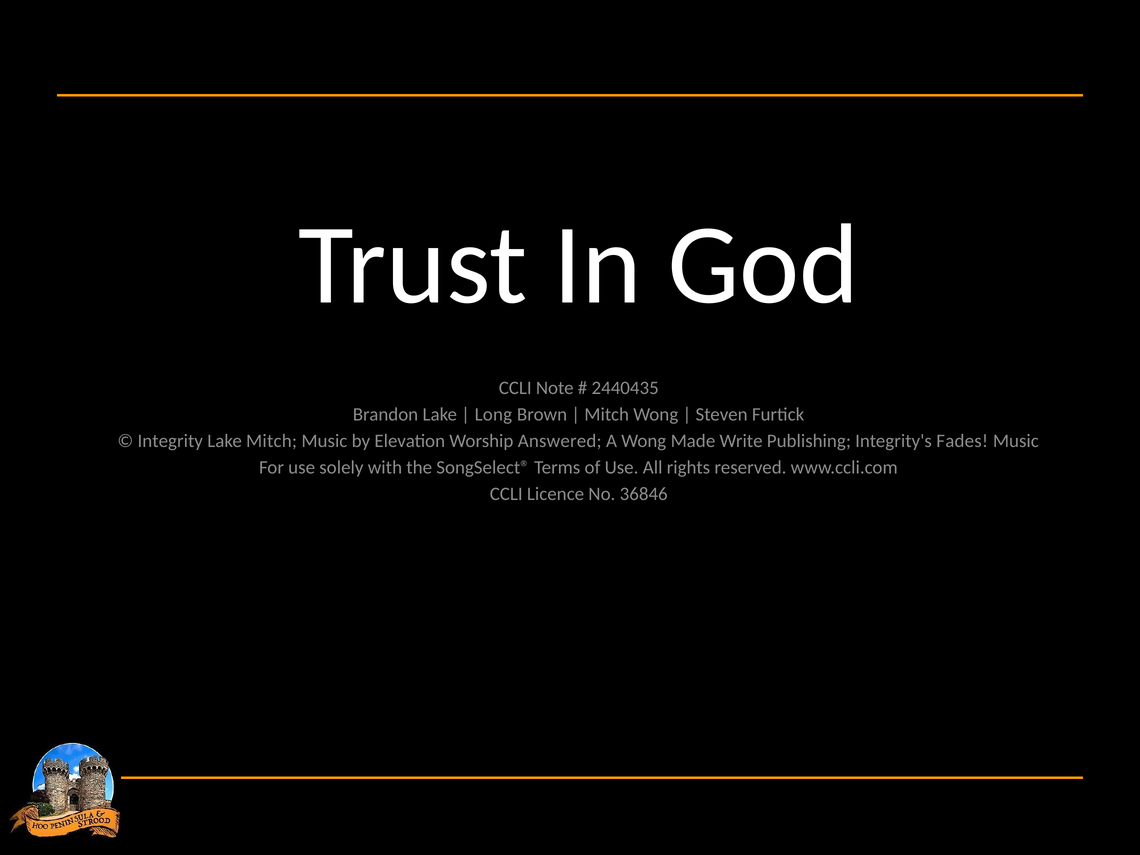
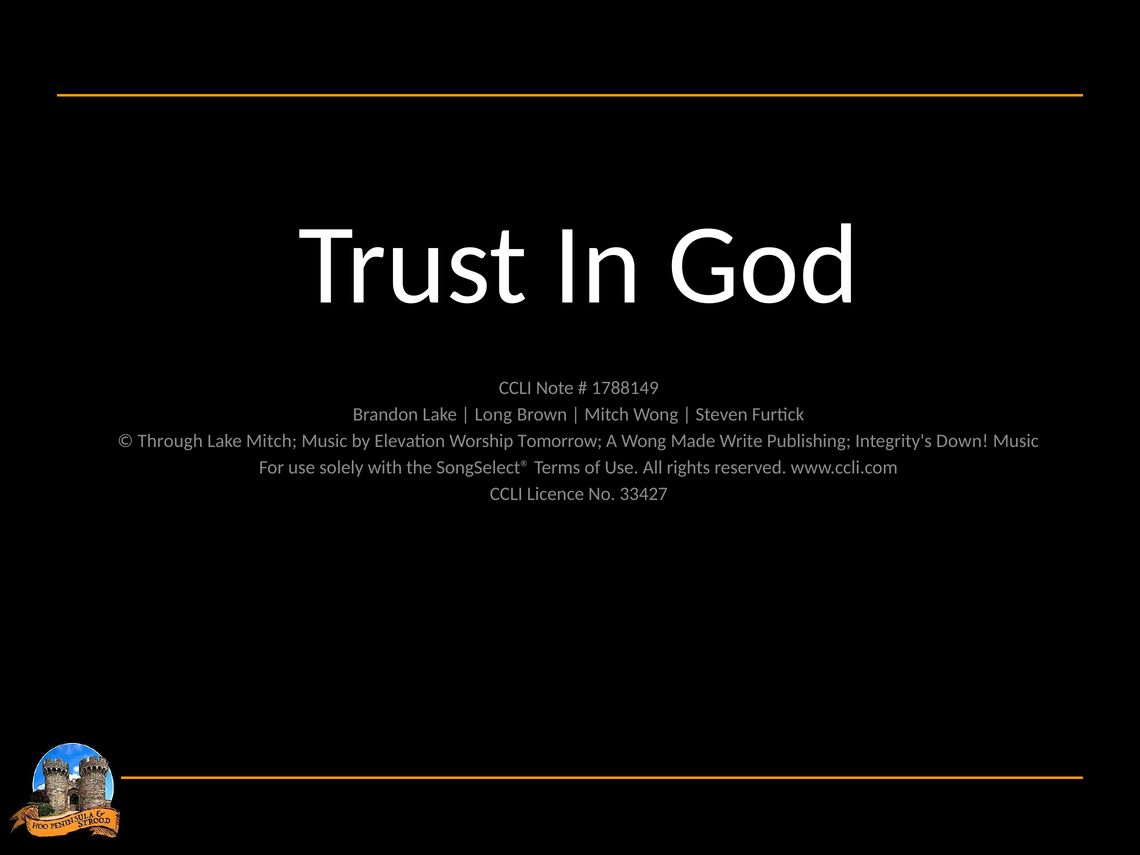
2440435: 2440435 -> 1788149 (625, 388)
Integrity: Integrity -> Through (170, 441)
Answered: Answered -> Tomorrow (560, 441)
Fades: Fades -> Down (962, 441)
36846: 36846 -> 33427 (644, 494)
